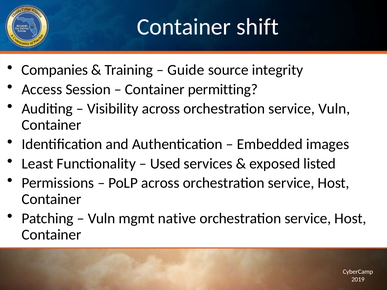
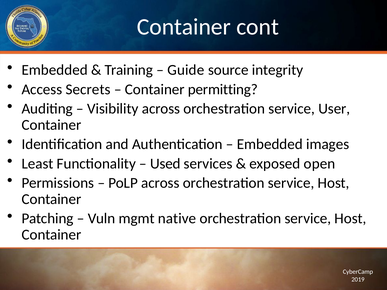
shift: shift -> cont (258, 27)
Companies: Companies -> Embedded (55, 70)
Session: Session -> Secrets (88, 89)
service Vuln: Vuln -> User (334, 109)
listed: listed -> open (320, 164)
